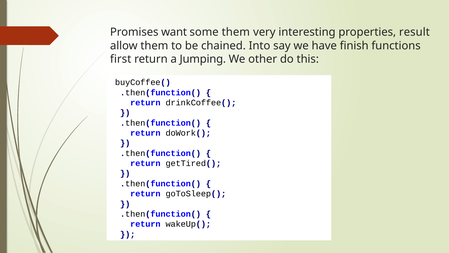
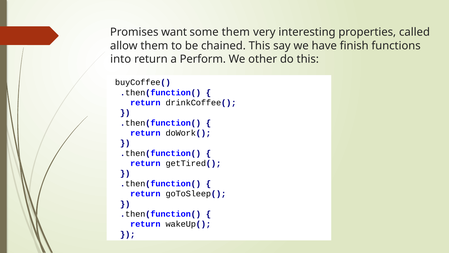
result: result -> called (414, 32)
chained Into: Into -> This (259, 46)
first: first -> into (121, 59)
Jumping: Jumping -> Perform (203, 59)
